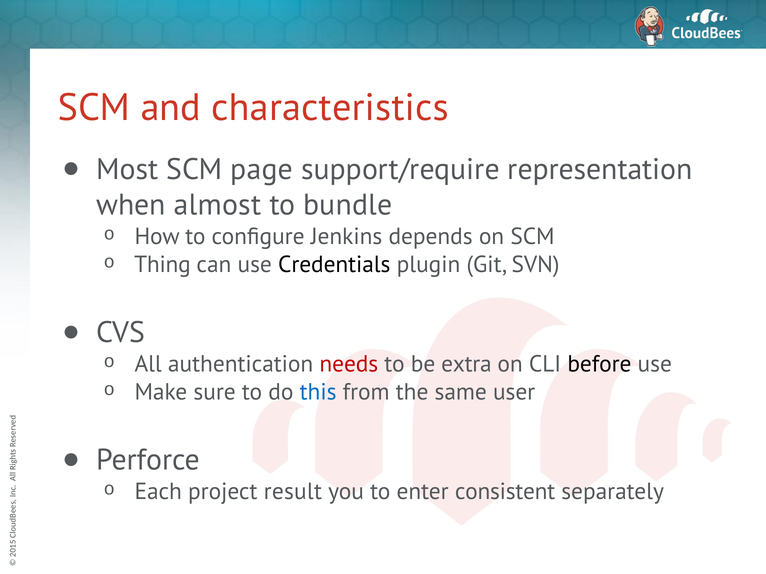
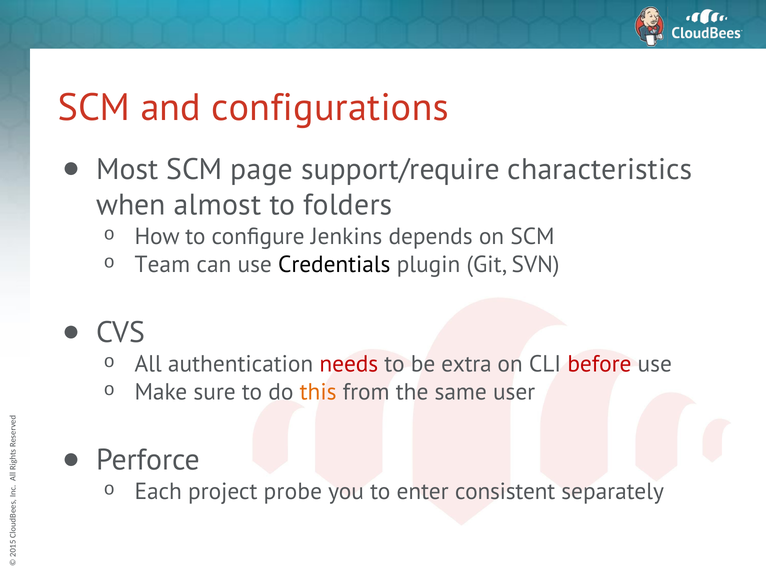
characteristics: characteristics -> configurations (330, 108)
representation: representation -> characteristics (600, 169)
bundle: bundle -> folders (348, 205)
Thing: Thing -> Team (162, 265)
before colour: black -> red (599, 364)
this colour: blue -> orange (318, 392)
result: result -> probe (293, 492)
